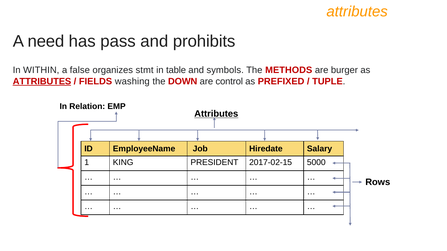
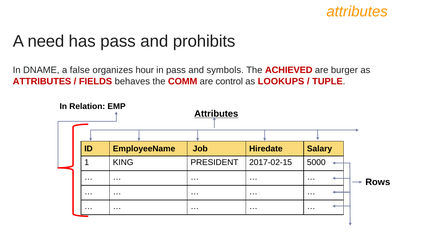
WITHIN: WITHIN -> DNAME (41, 70)
stmt: stmt -> hour (145, 70)
in table: table -> pass (176, 70)
METHODS: METHODS -> ACHIEVED (289, 70)
ATTRIBUTES underline: present -> none (42, 81)
washing: washing -> behaves (132, 81)
DOWN: DOWN -> COMM (183, 81)
PREFIXED: PREFIXED -> LOOKUPS (281, 81)
